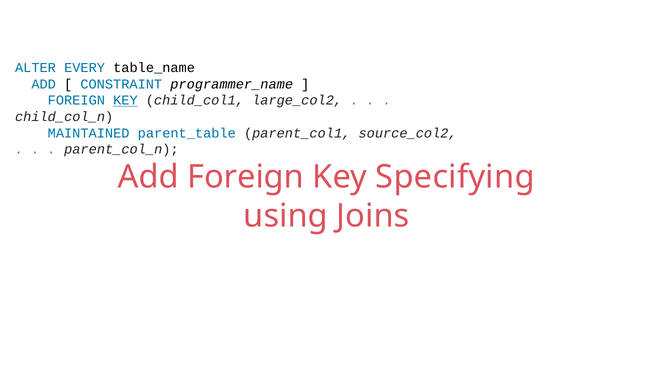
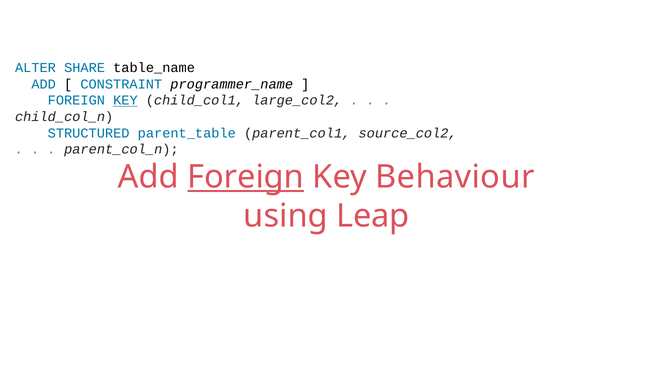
EVERY: EVERY -> SHARE (85, 68)
MAINTAINED: MAINTAINED -> STRUCTURED (89, 133)
Foreign underline: none -> present (246, 177)
Specifying: Specifying -> Behaviour (455, 177)
Joins: Joins -> Leap (373, 216)
